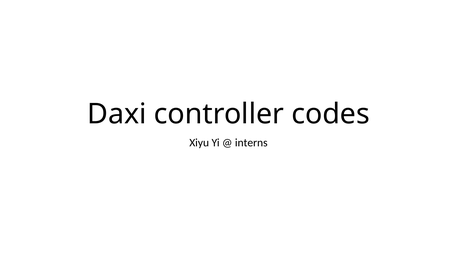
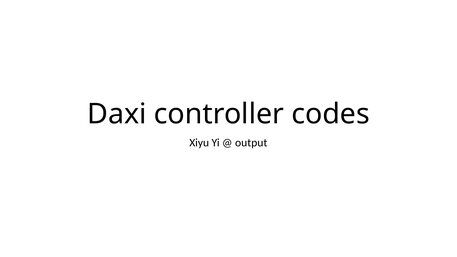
interns: interns -> output (251, 143)
